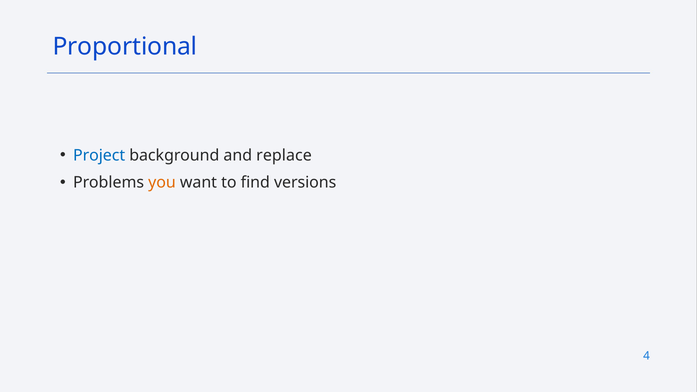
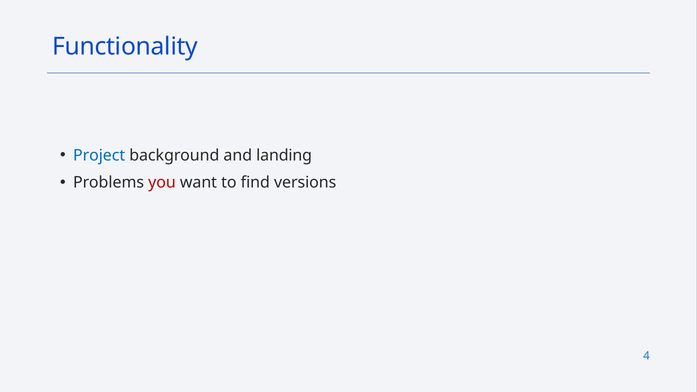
Proportional: Proportional -> Functionality (125, 47)
replace: replace -> landing (284, 155)
you colour: orange -> red (162, 183)
